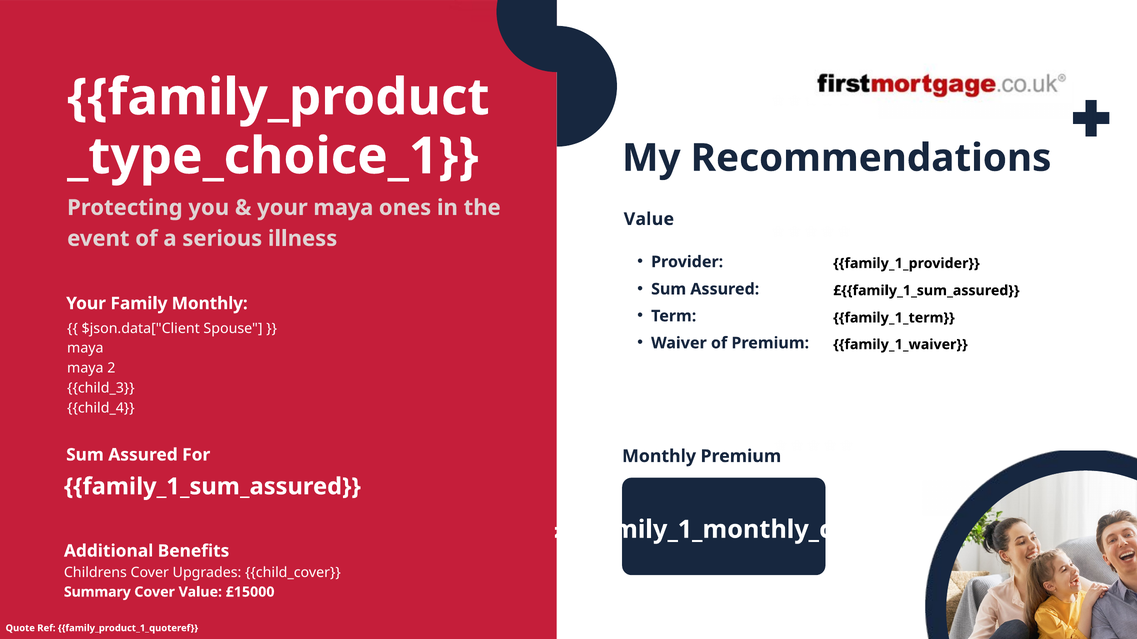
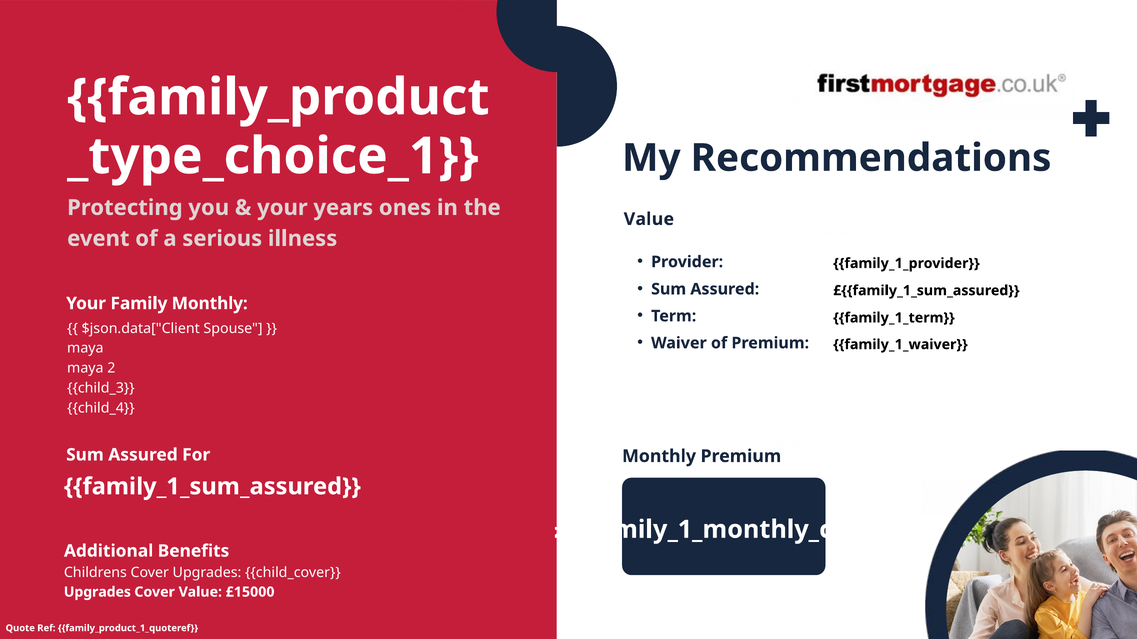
your maya: maya -> years (343, 208)
Summary: Summary -> Upgrades (97, 592)
